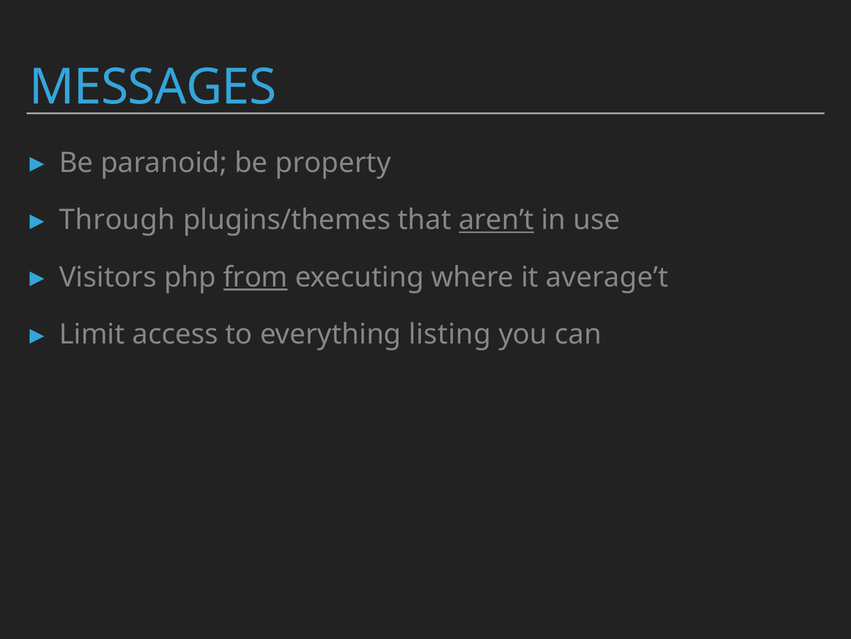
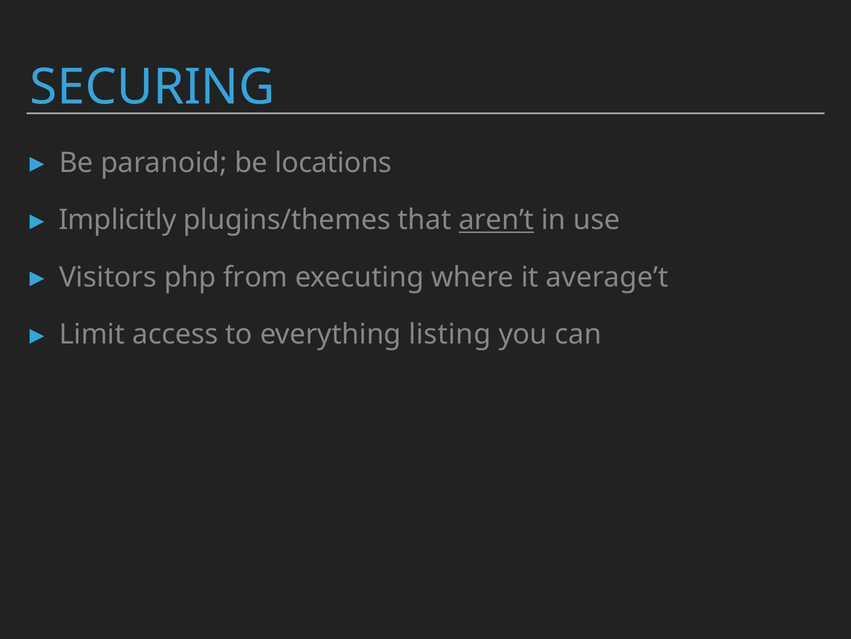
MESSAGES: MESSAGES -> SECURING (153, 87)
property: property -> locations (333, 163)
Through: Through -> Implicitly (118, 220)
from underline: present -> none (256, 277)
